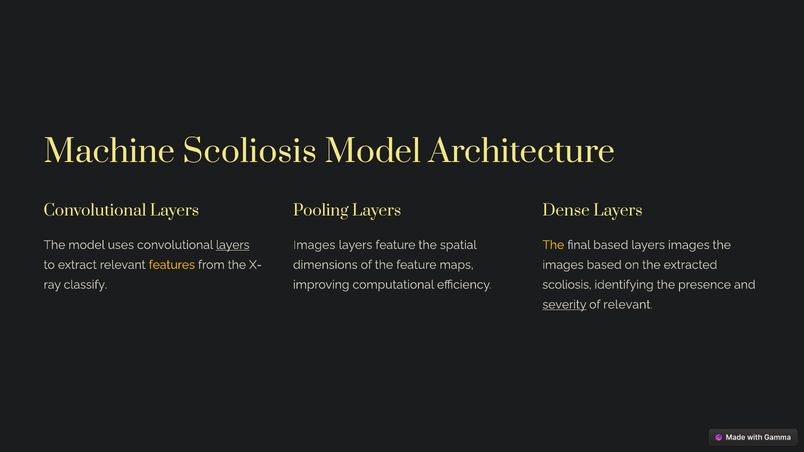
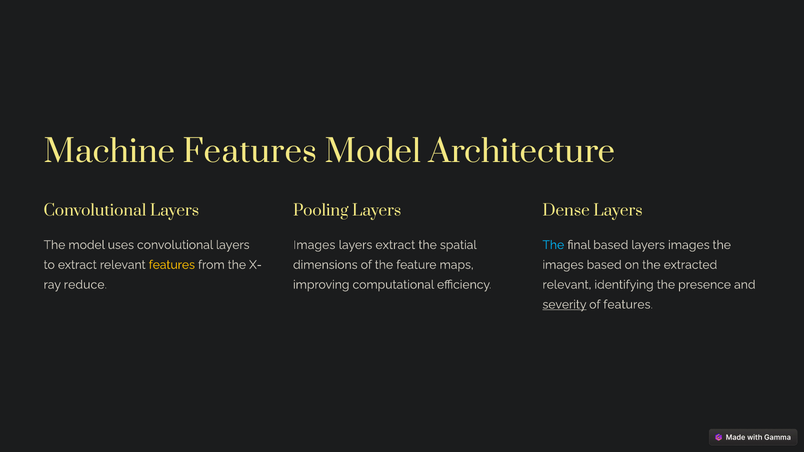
Machine Scoliosis: Scoliosis -> Features (250, 152)
layers underline: present -> none (233, 245)
layers feature: feature -> extract (395, 245)
The colour: yellow -> light blue (553, 245)
classify: classify -> reduce (85, 285)
scoliosis: scoliosis -> relevant (567, 285)
of relevant: relevant -> features (628, 305)
